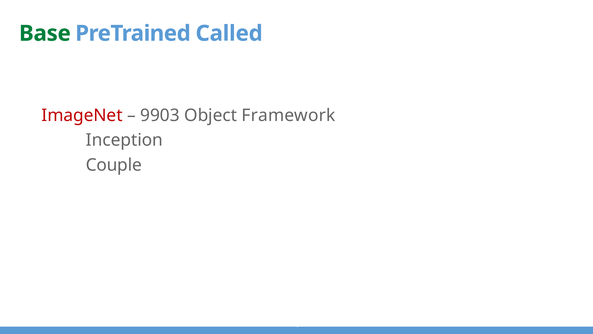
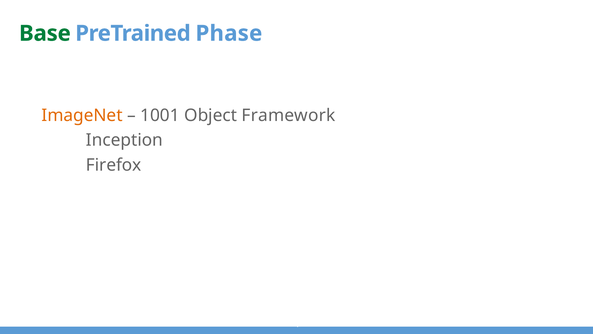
Called: Called -> Phase (229, 33)
ImageNet colour: red -> orange (82, 115)
9903: 9903 -> 1001 (160, 115)
Couple: Couple -> Firefox (114, 165)
